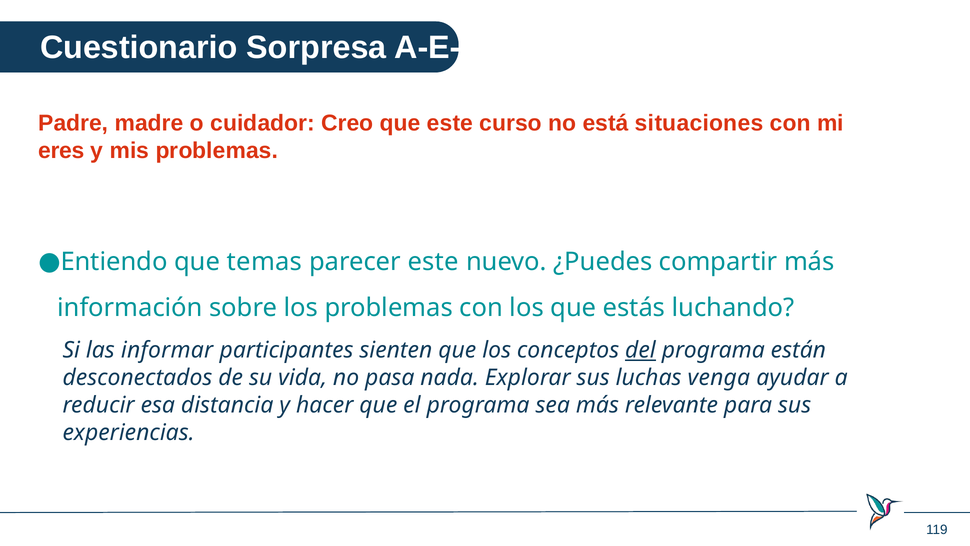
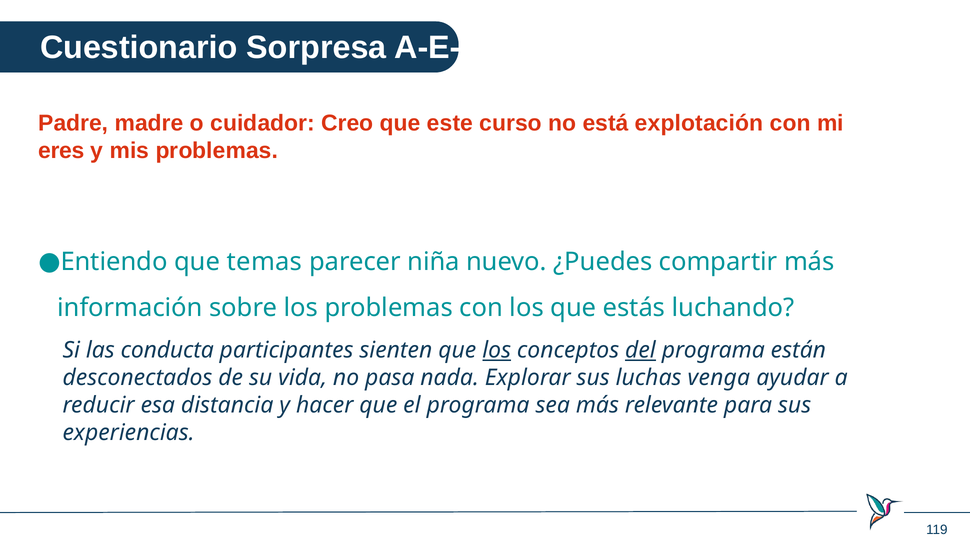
situaciones: situaciones -> explotación (699, 123)
parecer este: este -> niña (434, 262)
informar: informar -> conducta (167, 350)
los underline: none -> present (497, 350)
